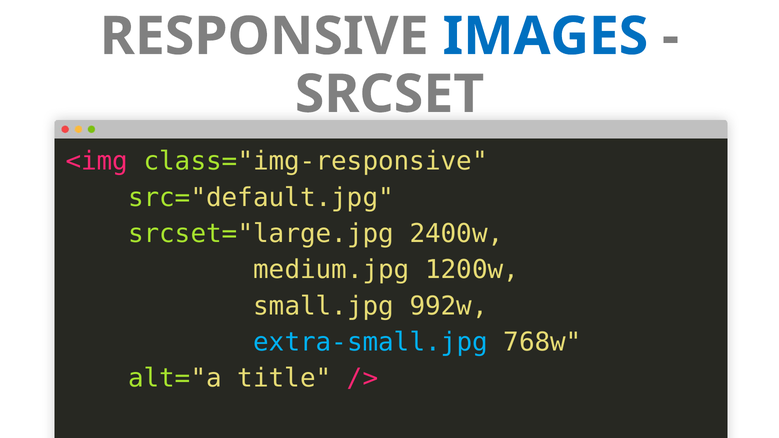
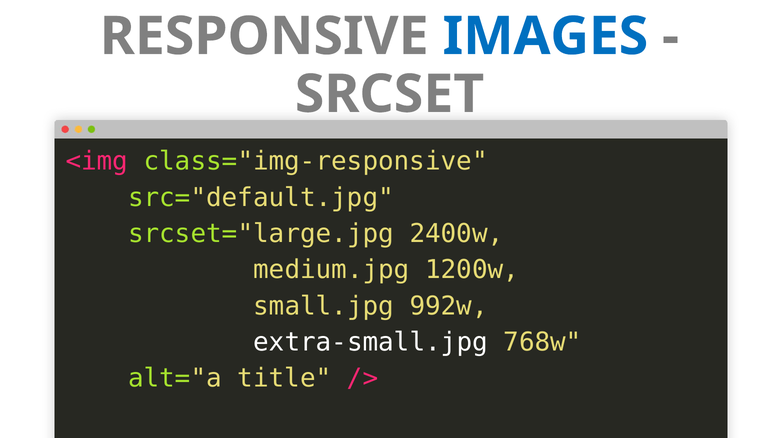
extra-small.jpg colour: light blue -> white (371, 342)
